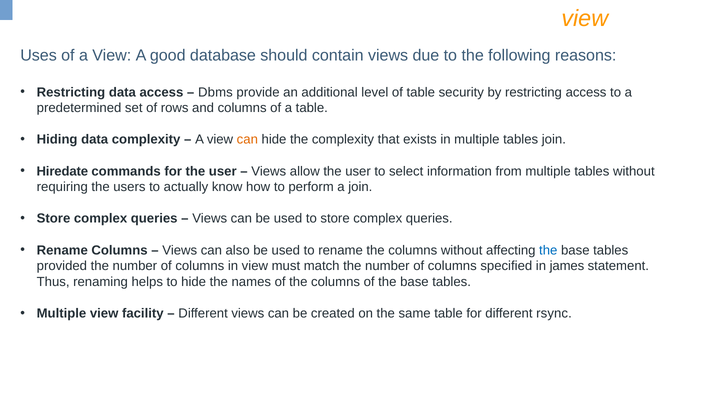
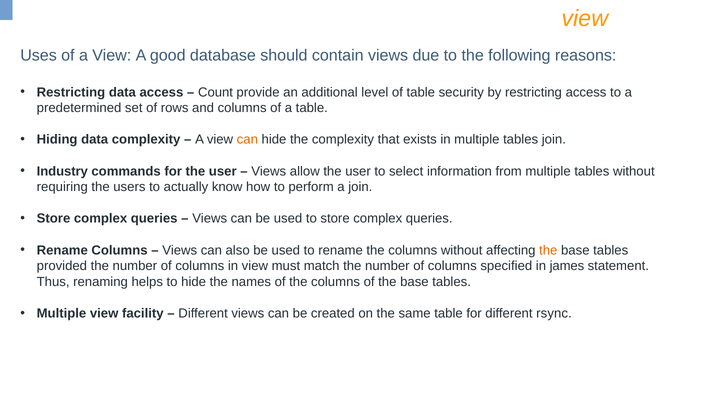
Dbms: Dbms -> Count (216, 92)
Hiredate: Hiredate -> Industry (62, 171)
the colour: blue -> orange (548, 250)
